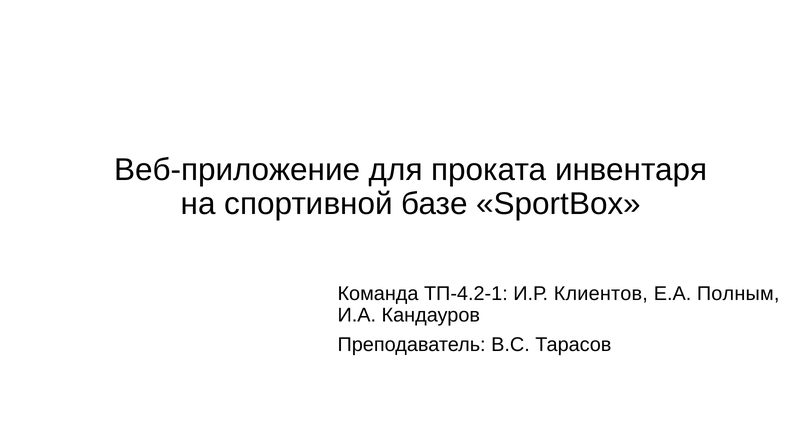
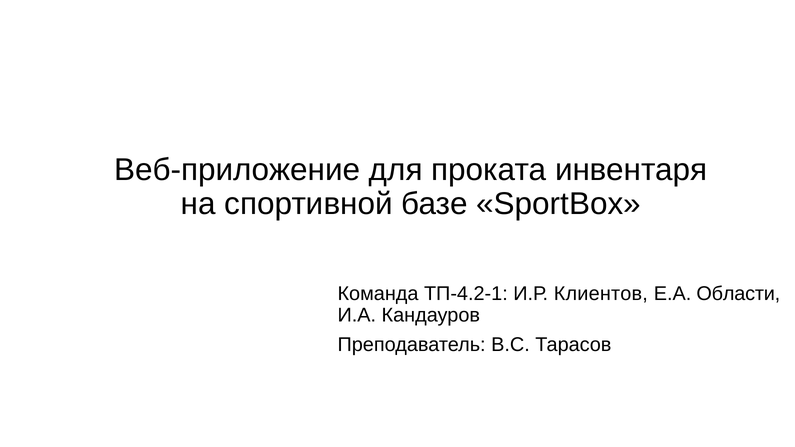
Полным: Полным -> Области (738, 294)
